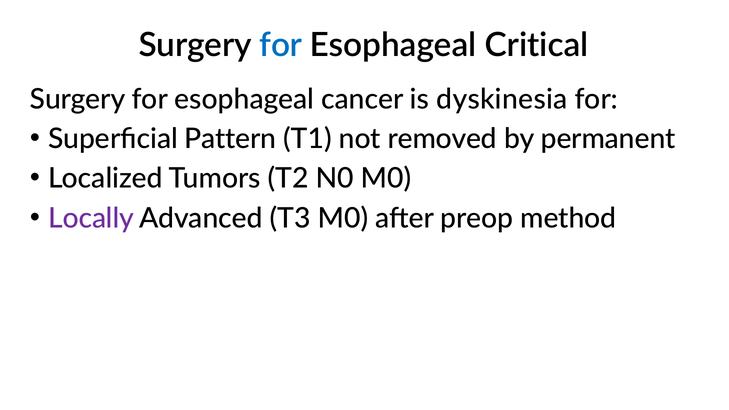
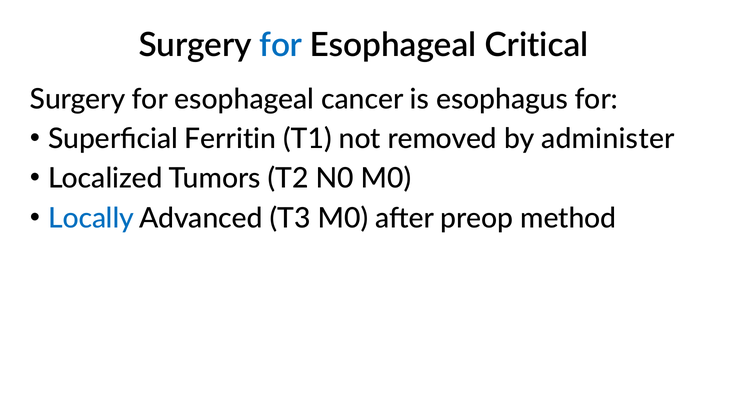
dyskinesia: dyskinesia -> esophagus (502, 99)
Pattern: Pattern -> Ferritin (230, 139)
permanent: permanent -> administer (608, 139)
Locally colour: purple -> blue (91, 218)
